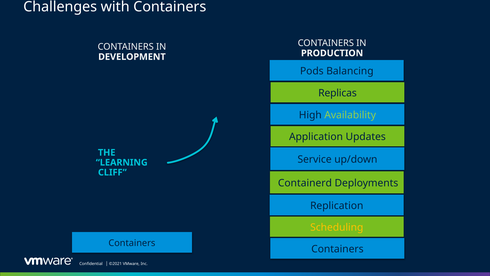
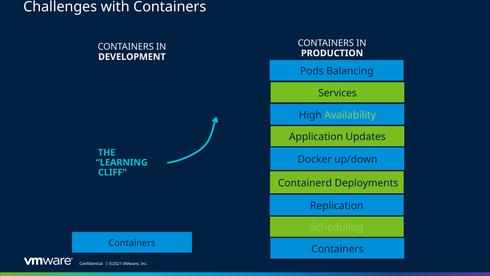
Replicas: Replicas -> Services (337, 93)
Service: Service -> Docker (315, 159)
Scheduling colour: yellow -> light green (337, 227)
